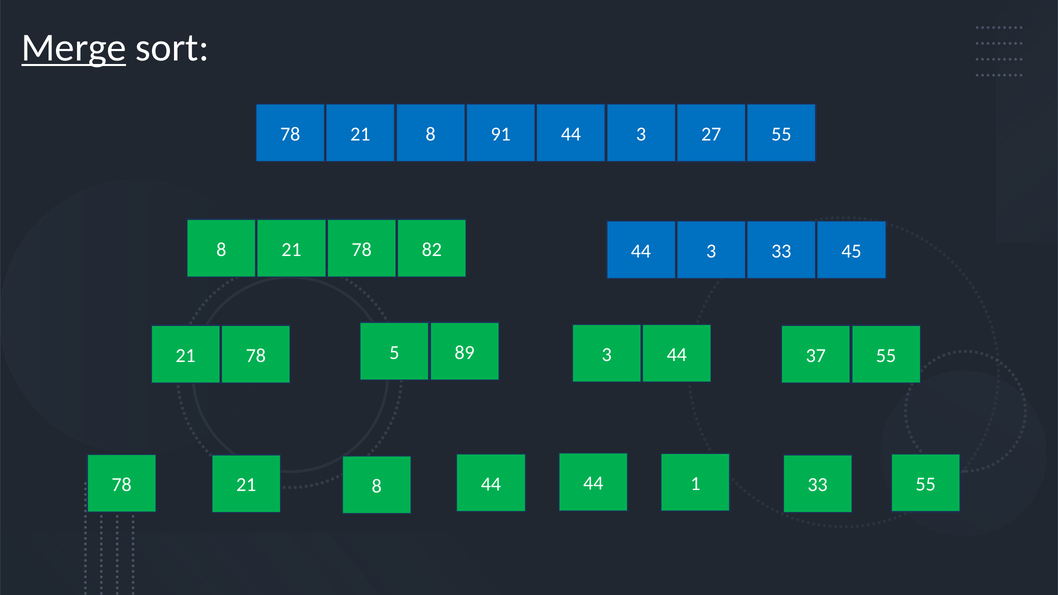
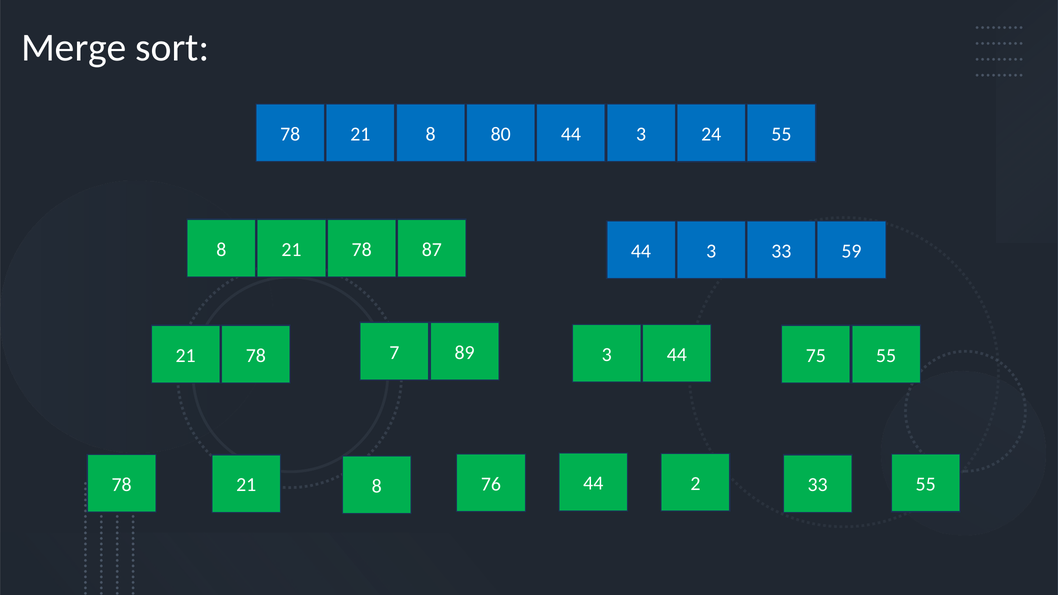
Merge underline: present -> none (74, 48)
91: 91 -> 80 (501, 134)
27: 27 -> 24 (711, 134)
82: 82 -> 87 (432, 250)
45: 45 -> 59 (851, 251)
5: 5 -> 7 (394, 353)
37: 37 -> 75 (816, 356)
21 44: 44 -> 76 (491, 484)
1: 1 -> 2 (695, 484)
